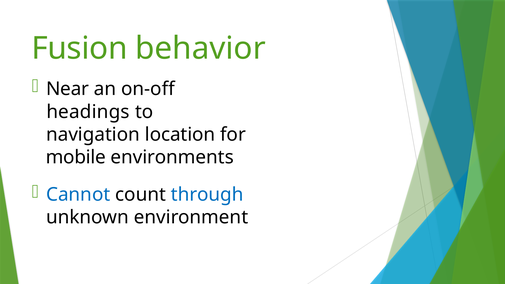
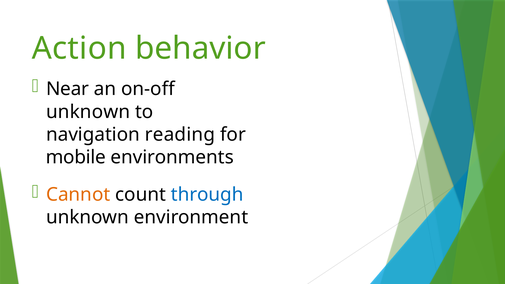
Fusion: Fusion -> Action (79, 48)
headings: headings -> unknown (88, 112)
location: location -> reading (180, 135)
Cannot colour: blue -> orange (78, 195)
